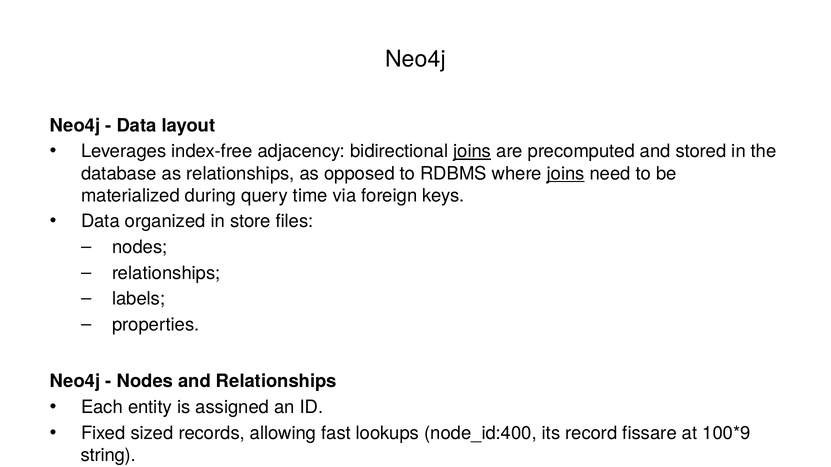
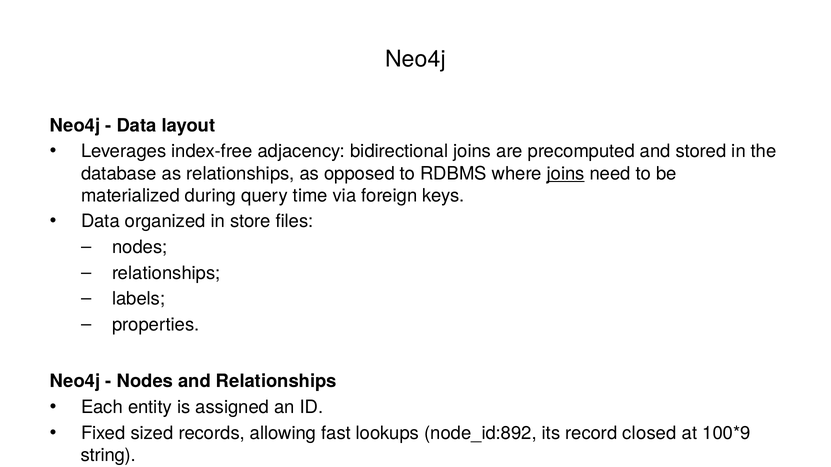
joins underline: present -> none (472, 151)
node_id:400: node_id:400 -> node_id:892 (480, 433)
fissare: fissare -> closed (650, 433)
